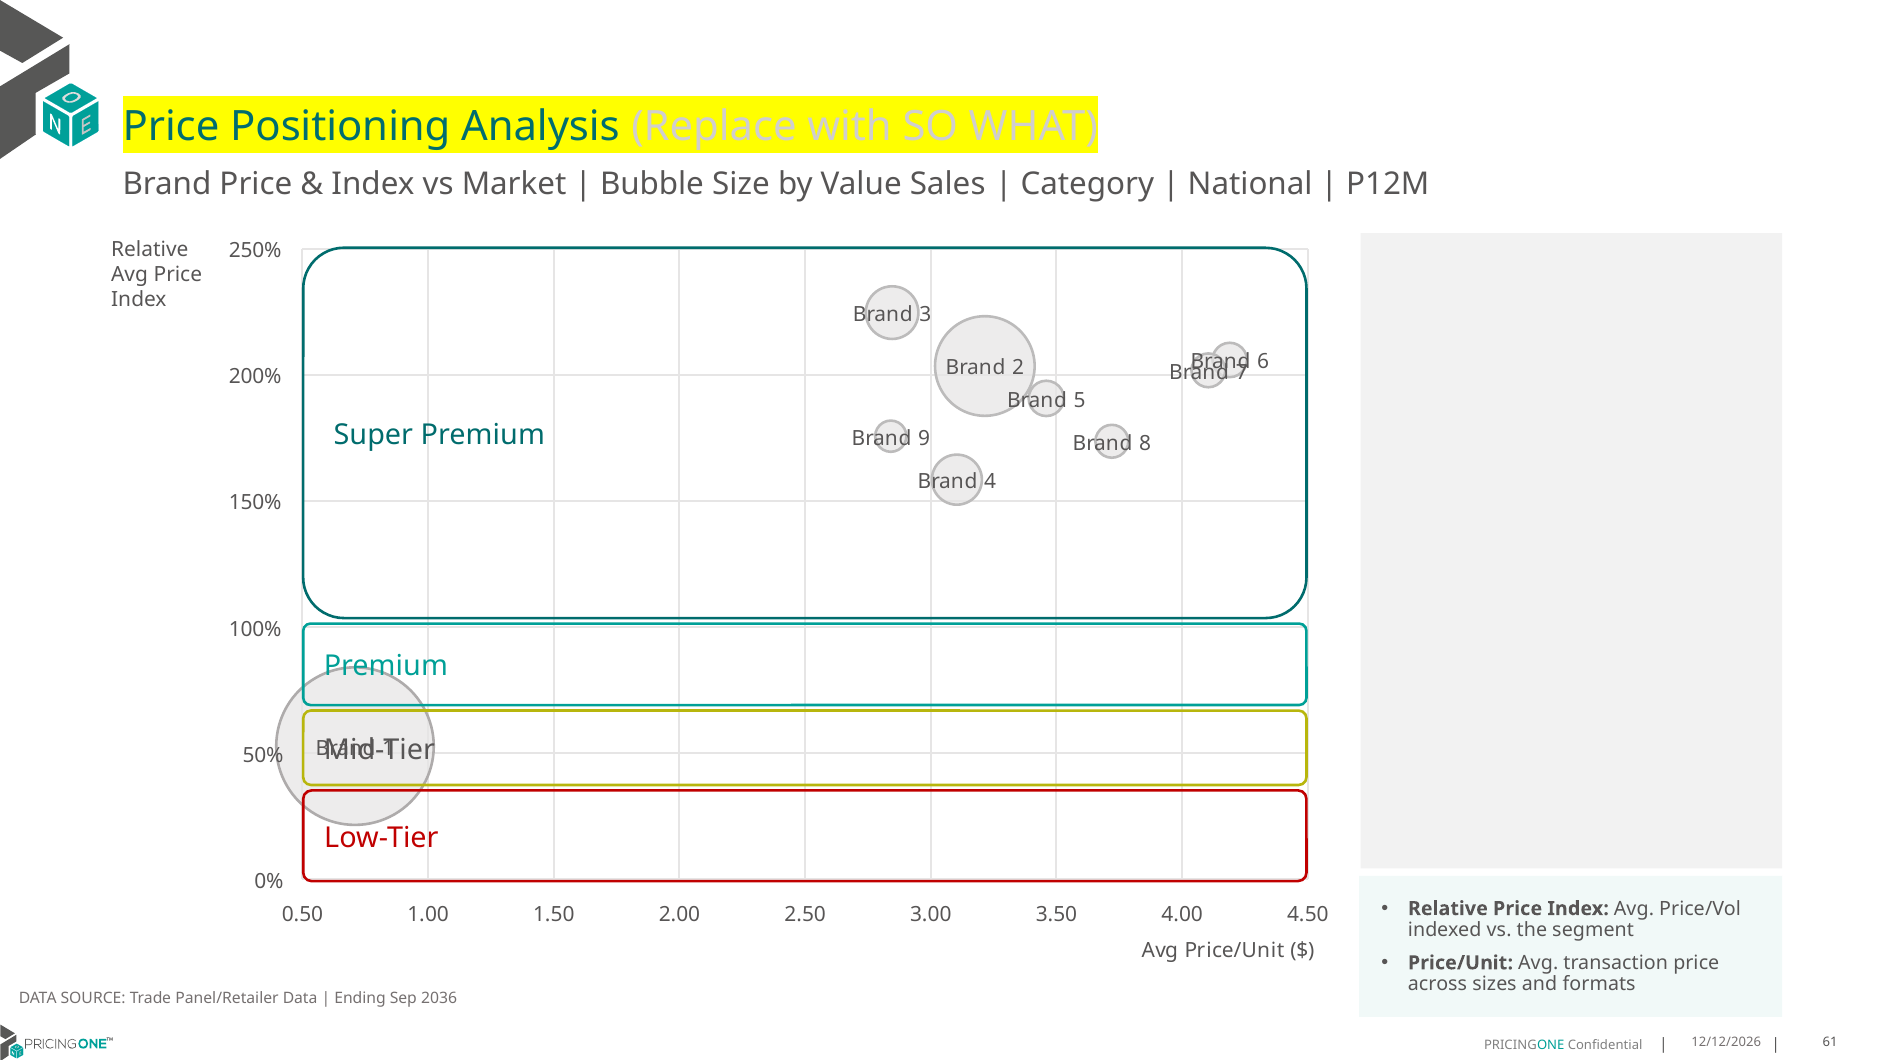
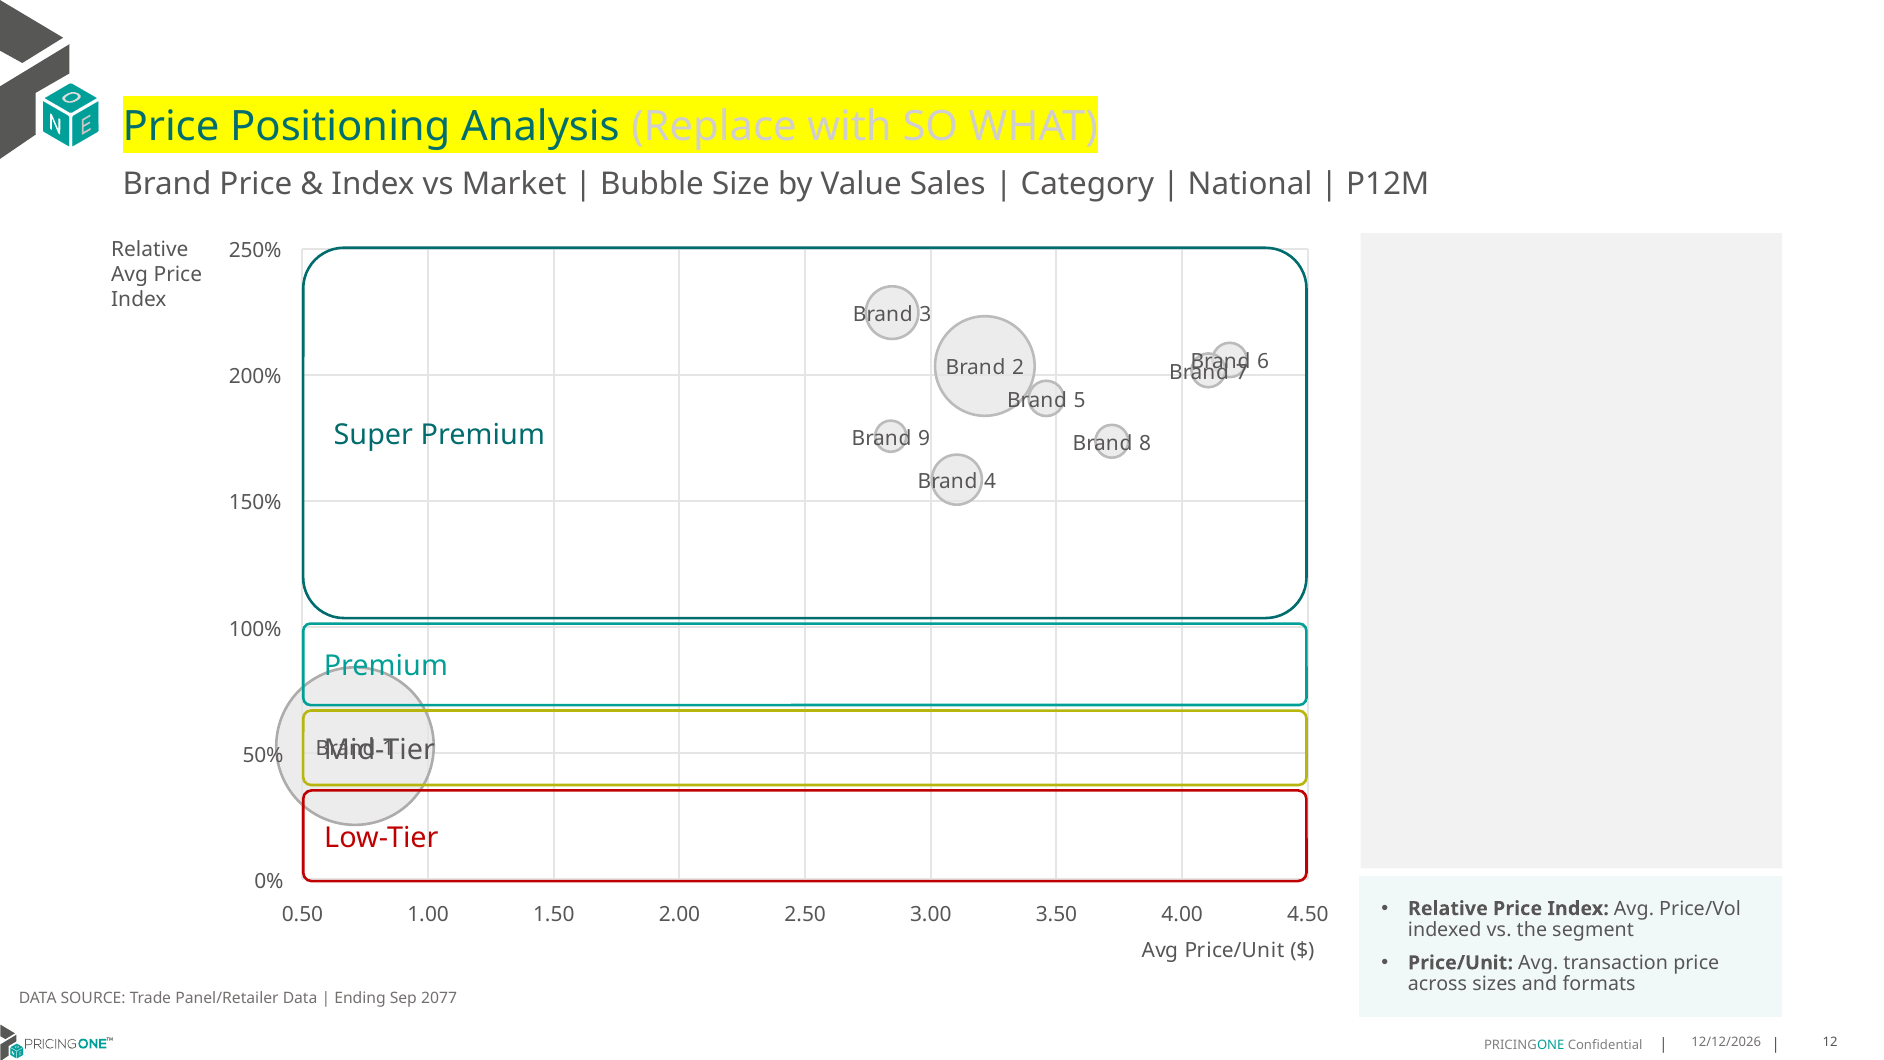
2036: 2036 -> 2077 (439, 998)
61: 61 -> 12 (1830, 1042)
